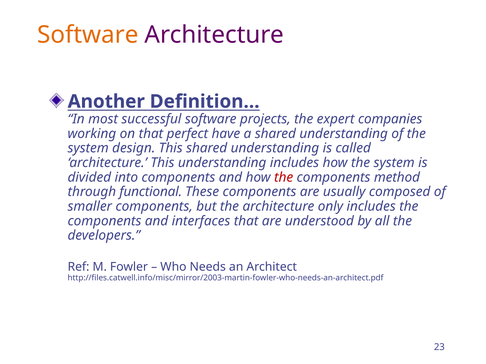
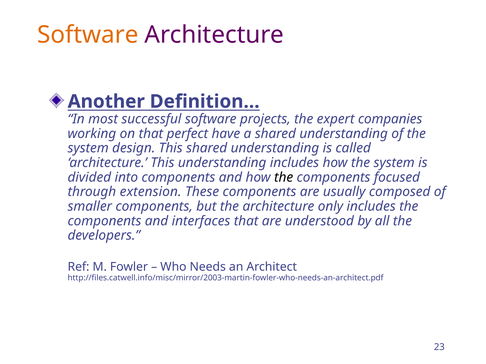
the colour: red -> black (284, 177)
method: method -> focused (397, 177)
functional: functional -> extension (151, 192)
